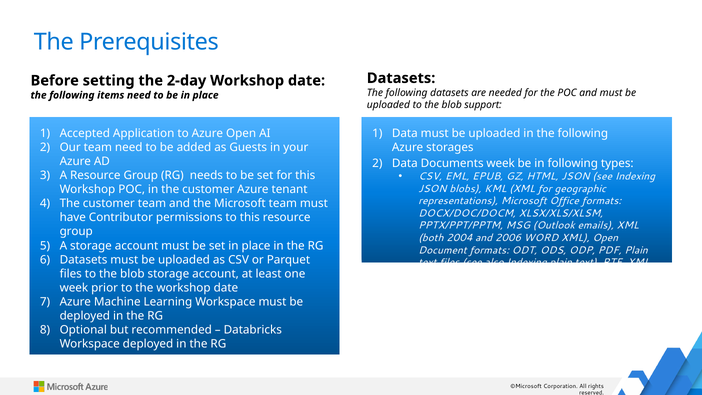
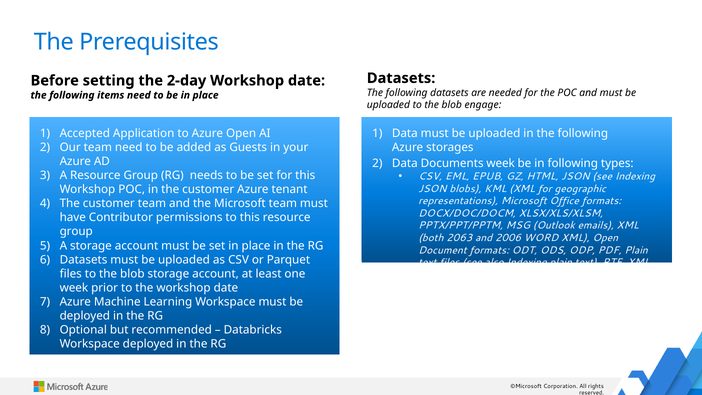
support: support -> engage (483, 105)
2004: 2004 -> 2063 (459, 238)
